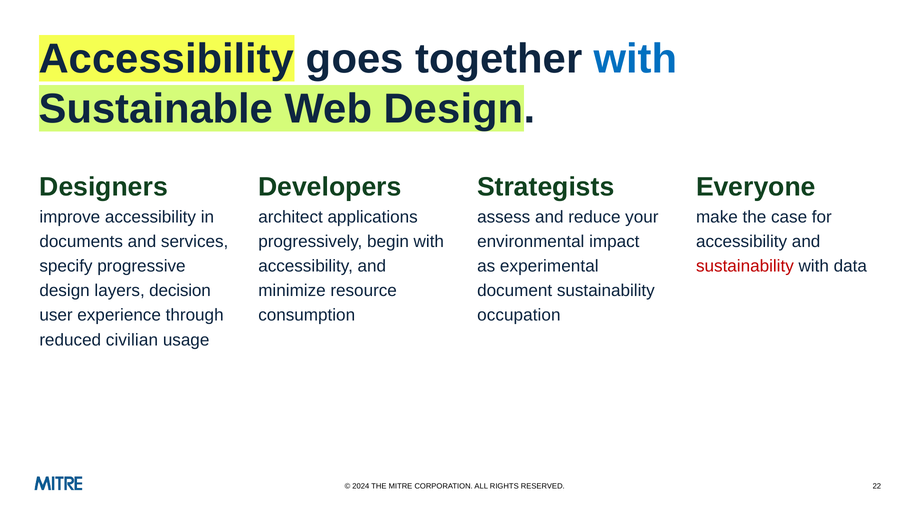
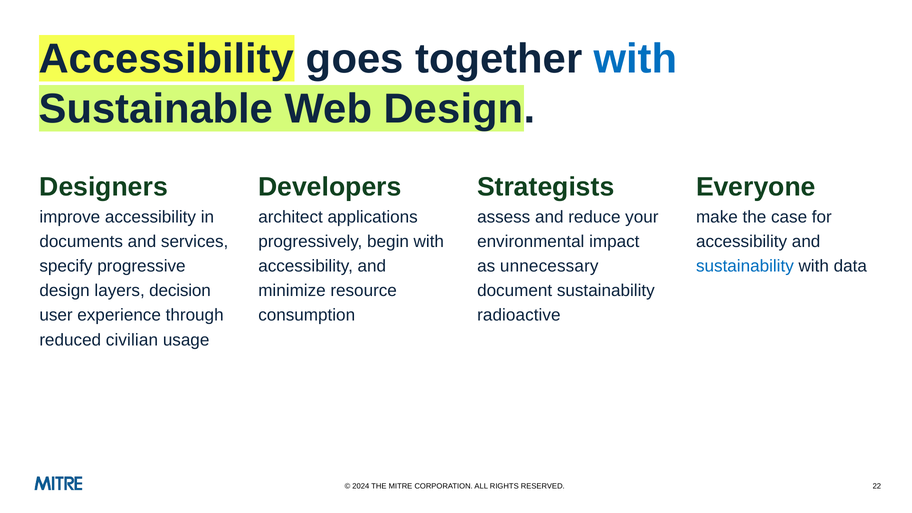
experimental: experimental -> unnecessary (549, 266)
sustainability colour: red -> blue (745, 266)
occupation: occupation -> radioactive (519, 315)
